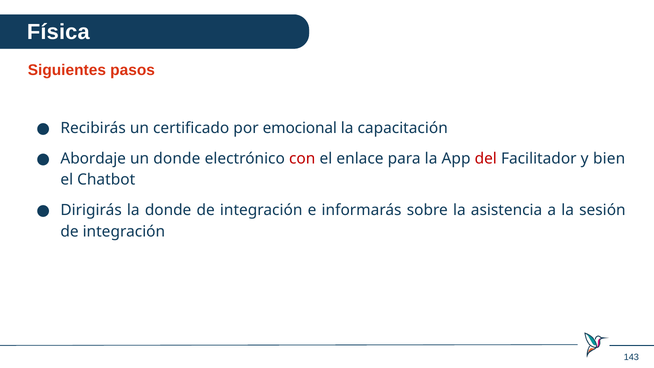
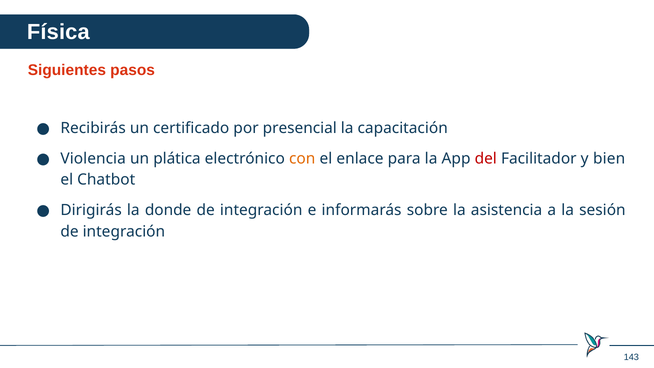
emocional: emocional -> presencial (300, 128)
Abordaje: Abordaje -> Violencia (93, 159)
un donde: donde -> plática (177, 159)
con colour: red -> orange (302, 159)
